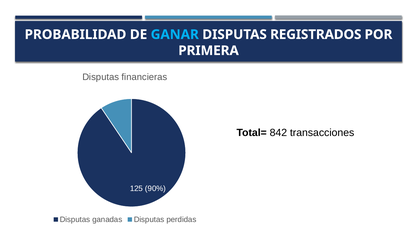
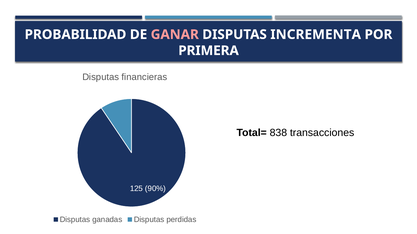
GANAR colour: light blue -> pink (175, 35)
REGISTRADOS: REGISTRADOS -> INCREMENTA (316, 35)
842: 842 -> 838 (278, 133)
